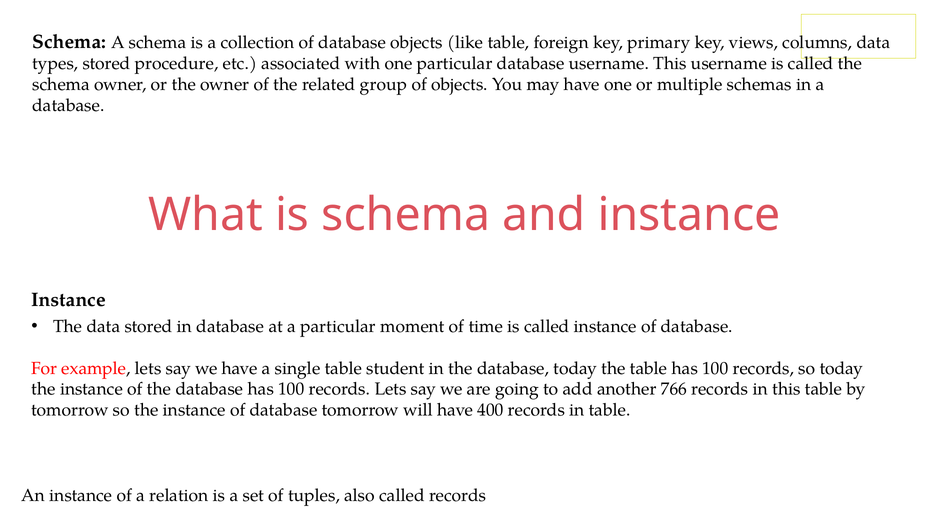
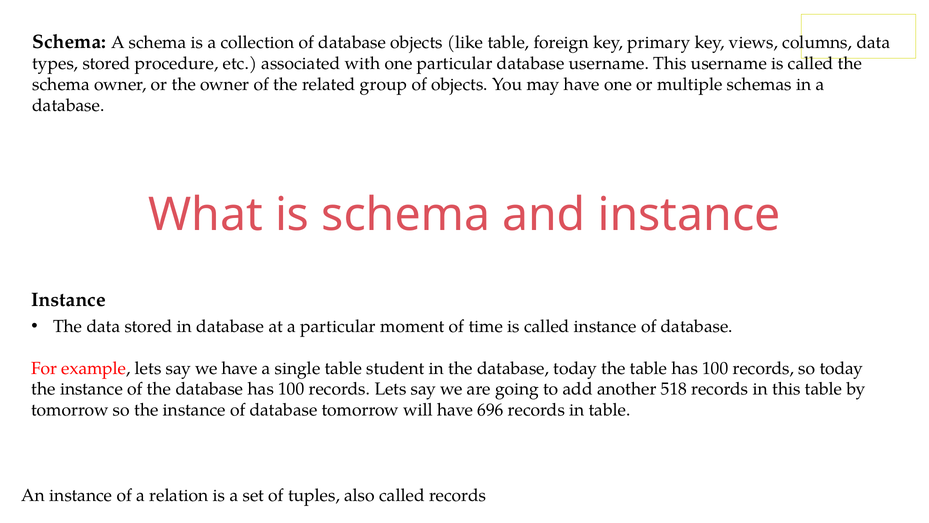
766: 766 -> 518 (674, 389)
400: 400 -> 696 (490, 410)
